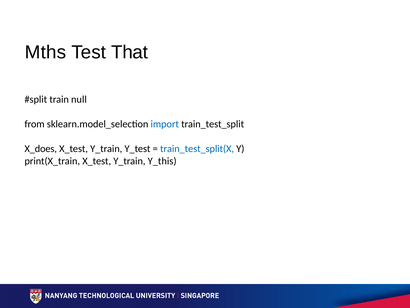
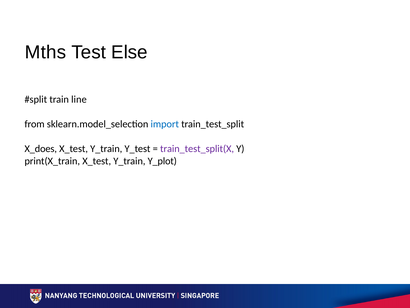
That: That -> Else (129, 52)
null: null -> line (79, 99)
train_test_split(X colour: blue -> purple (197, 148)
Y_this: Y_this -> Y_plot (162, 161)
